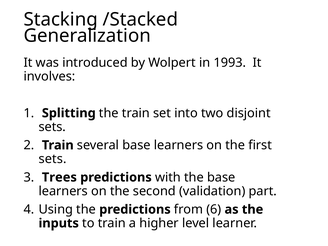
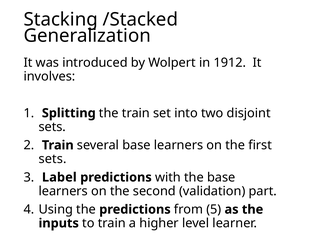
1993: 1993 -> 1912 (230, 63)
Trees: Trees -> Label (59, 177)
6: 6 -> 5 (214, 209)
